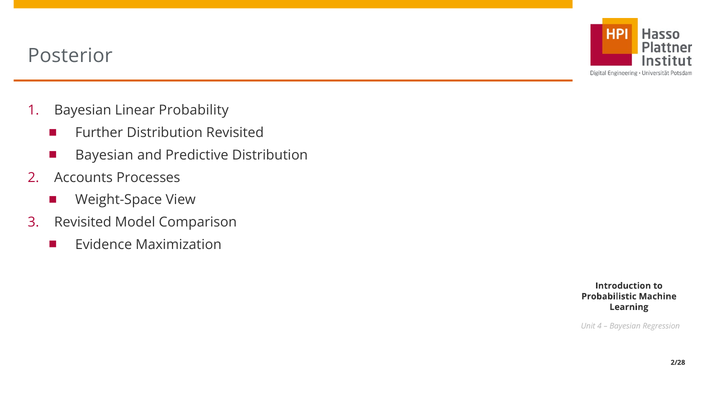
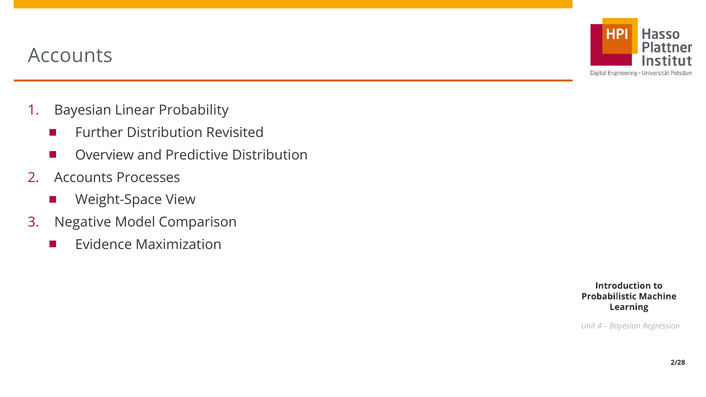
Posterior: Posterior -> Accounts (70, 56)
Bayesian: Bayesian -> Overview (104, 155)
Revisited: Revisited -> Negative (83, 222)
